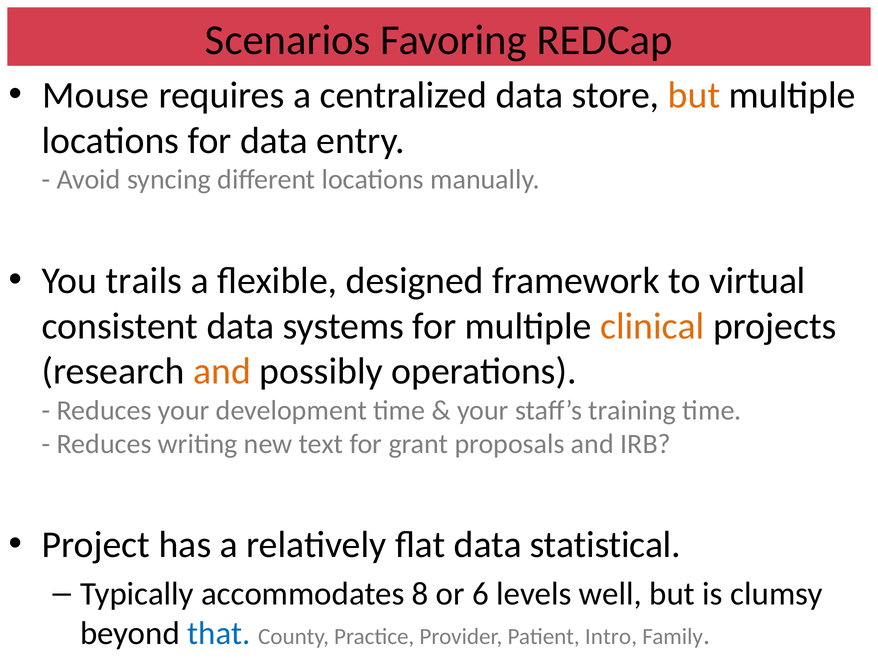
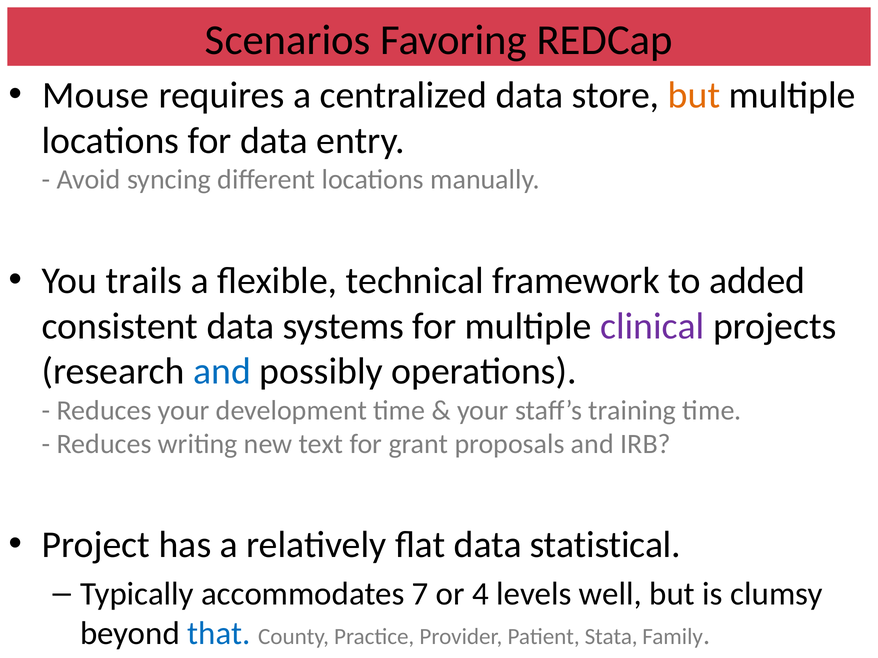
designed: designed -> technical (415, 281)
virtual: virtual -> added (757, 281)
clinical colour: orange -> purple (652, 326)
and colour: orange -> blue (222, 372)
8: 8 -> 7 (420, 594)
6: 6 -> 4 (481, 594)
Intro: Intro -> Stata (611, 637)
